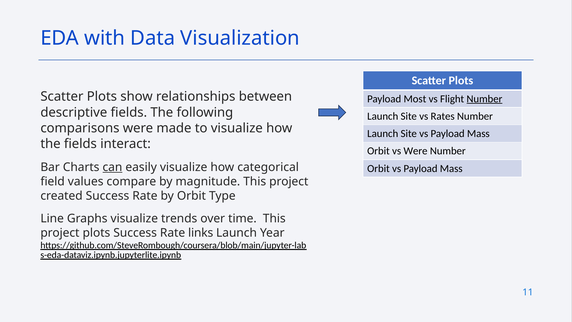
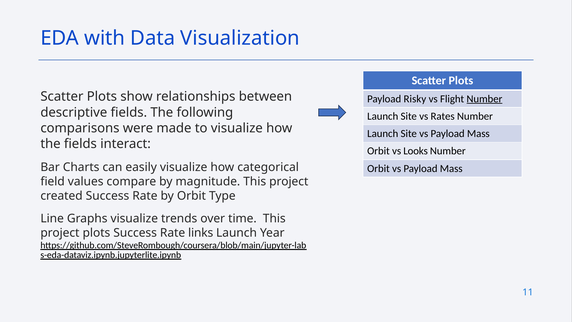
Most: Most -> Risky (415, 99)
vs Were: Were -> Looks (416, 151)
can underline: present -> none (112, 167)
